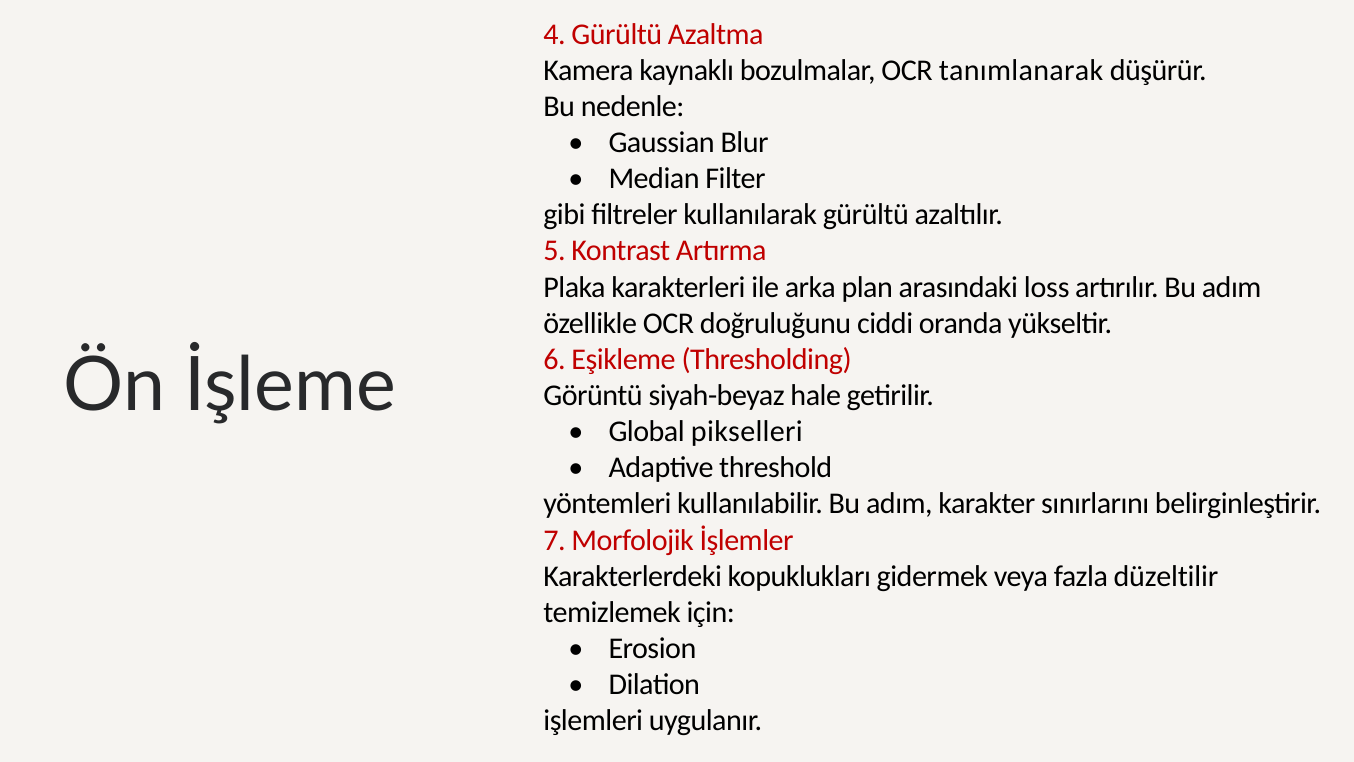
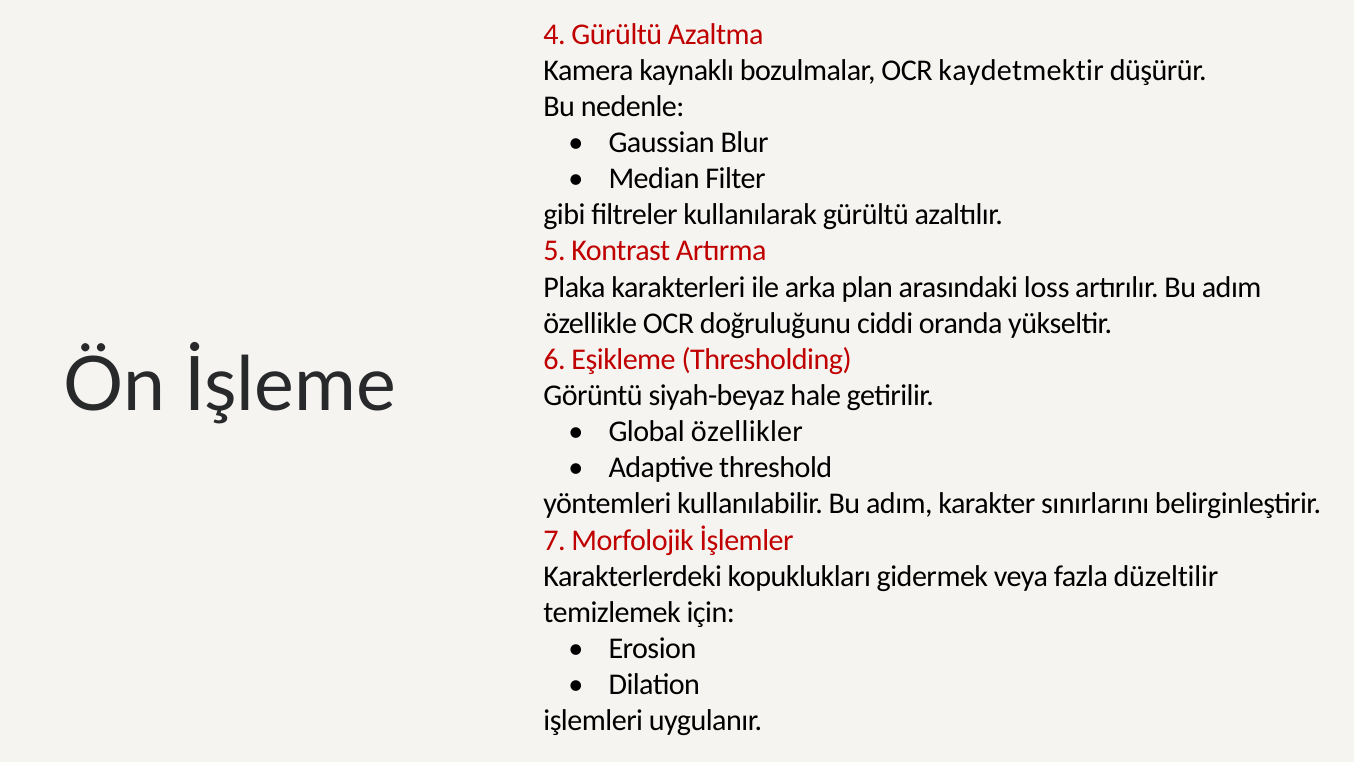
tanımlanarak: tanımlanarak -> kaydetmektir (1021, 70)
pikselleri: pikselleri -> özellikler (747, 431)
